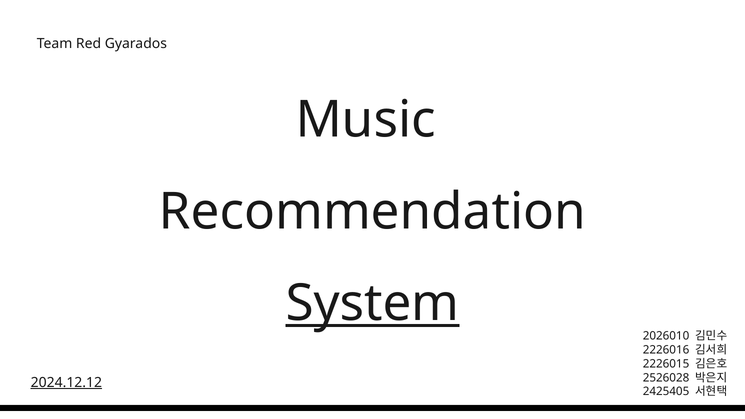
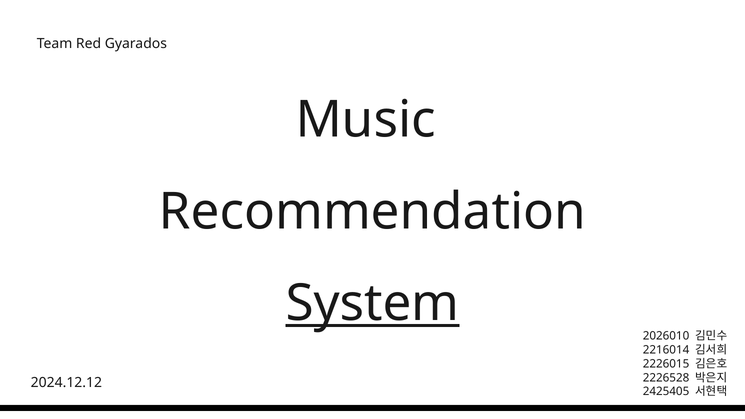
2226016: 2226016 -> 2216014 (666, 350)
2526028: 2526028 -> 2226528 (666, 378)
2024.12.12 underline: present -> none (66, 383)
